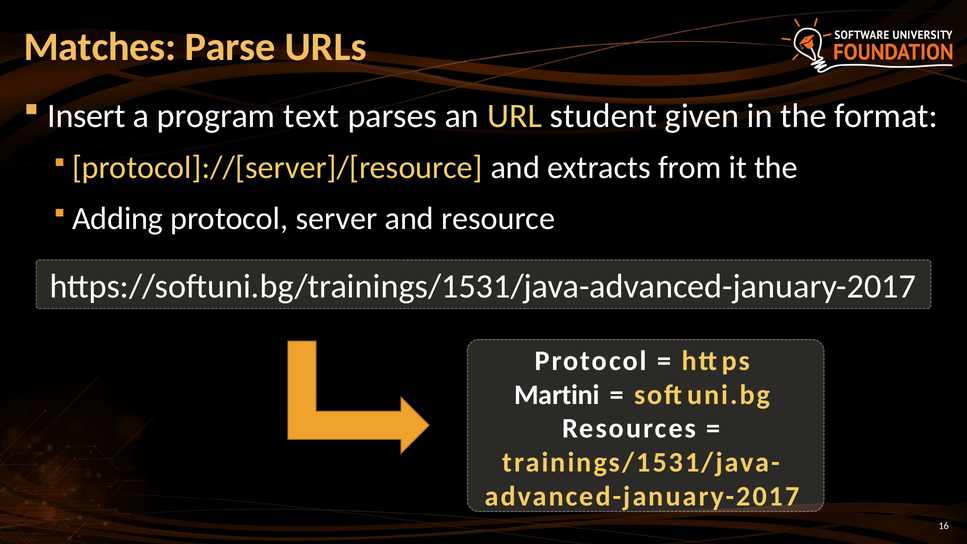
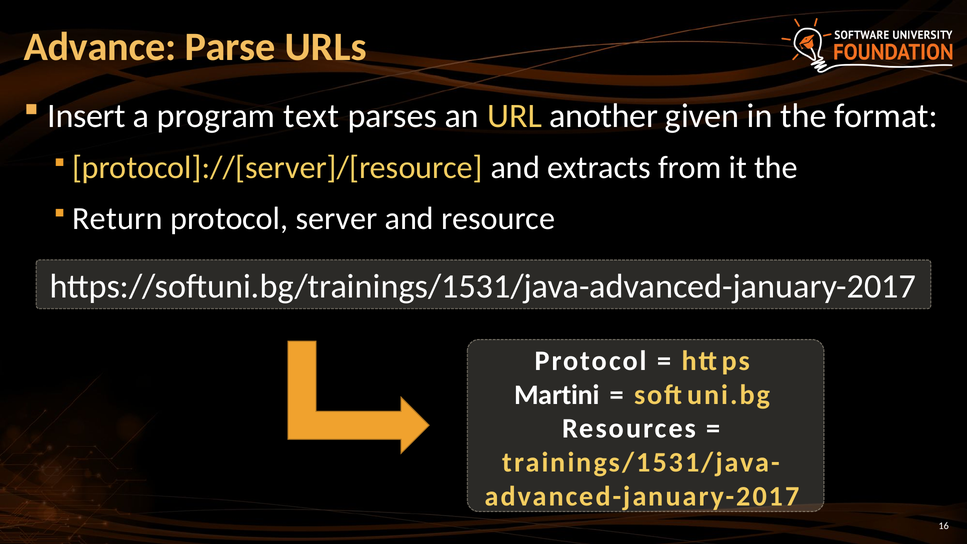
Matches: Matches -> Advance (100, 47)
student: student -> another (604, 116)
Adding: Adding -> Return (117, 219)
